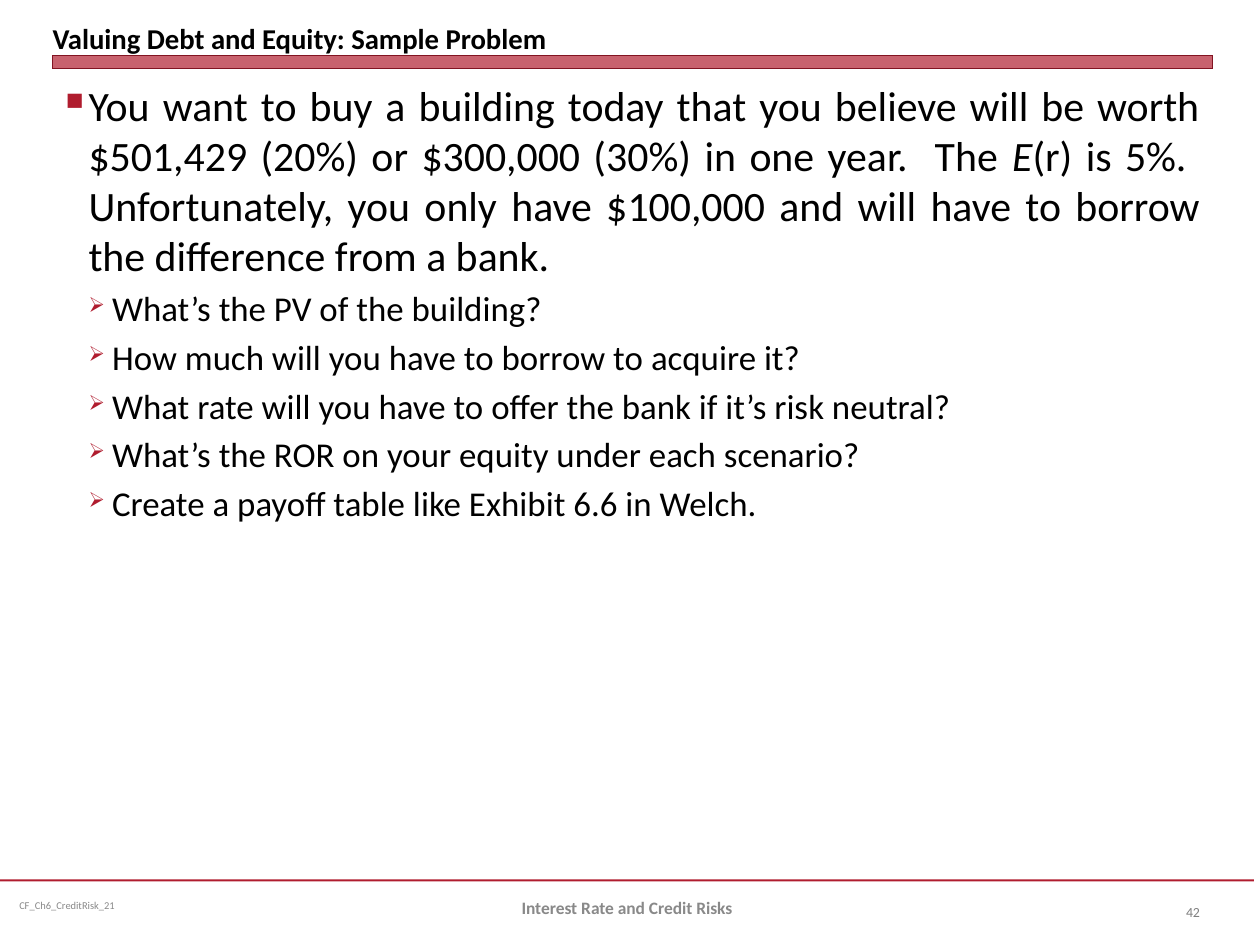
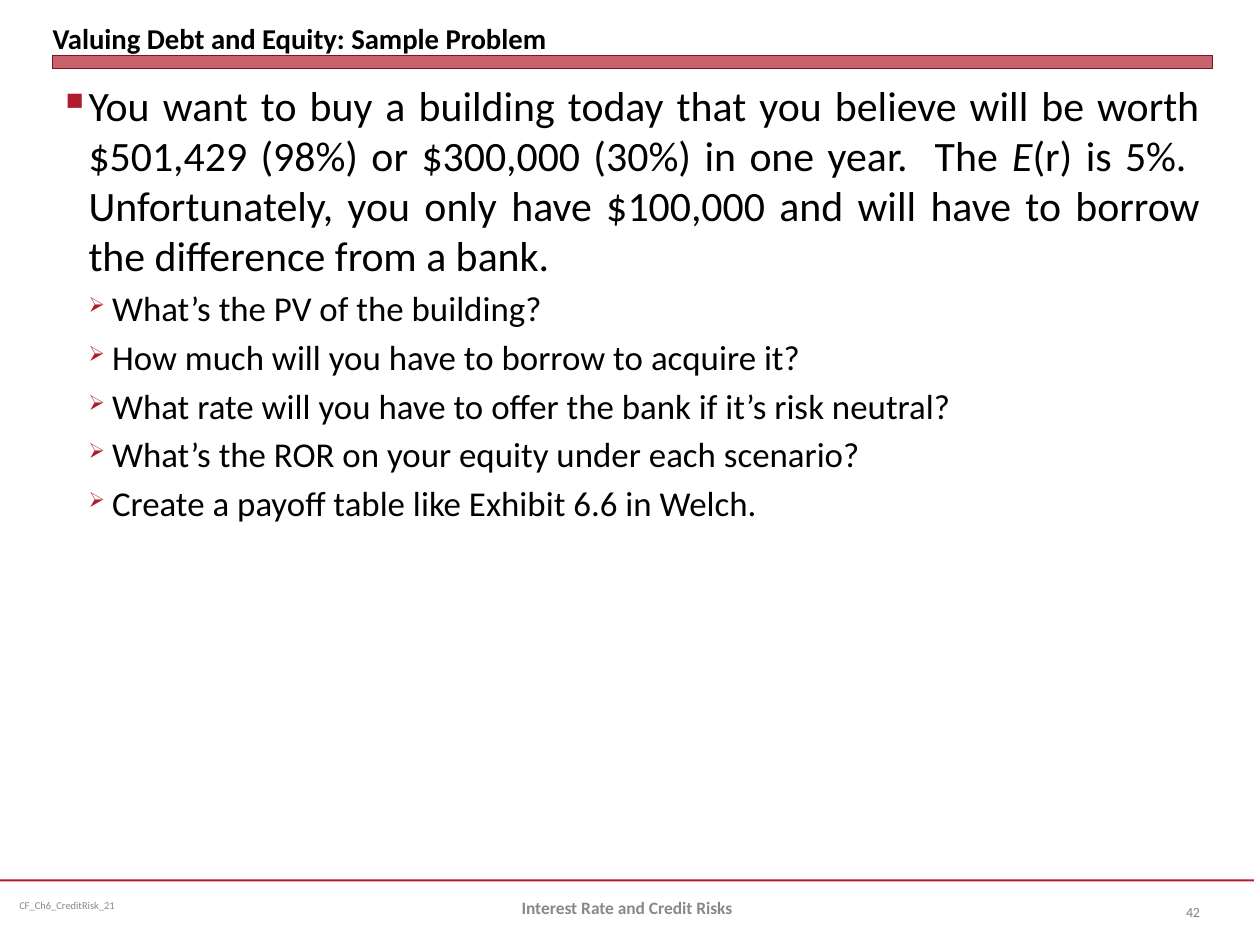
20%: 20% -> 98% (309, 158)
